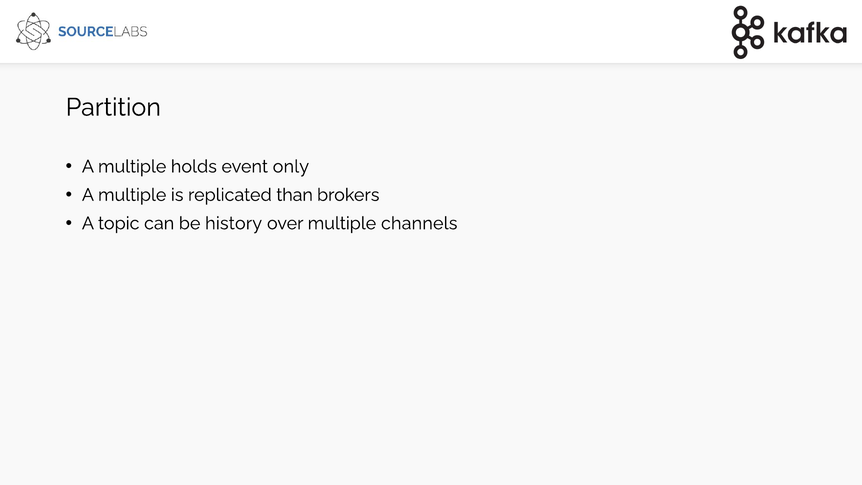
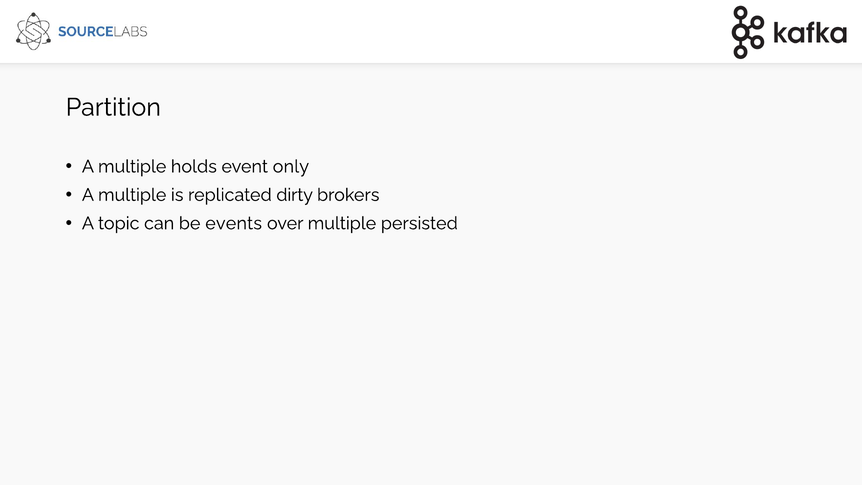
than: than -> dirty (295, 195)
history: history -> events (234, 223)
channels: channels -> persisted (419, 223)
